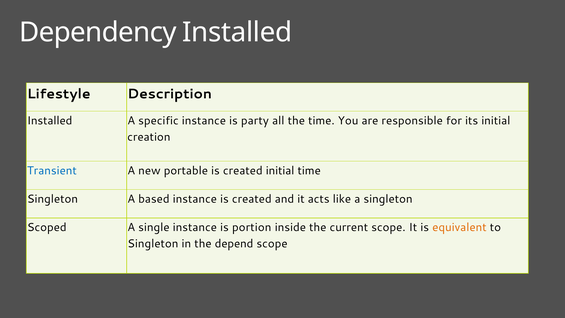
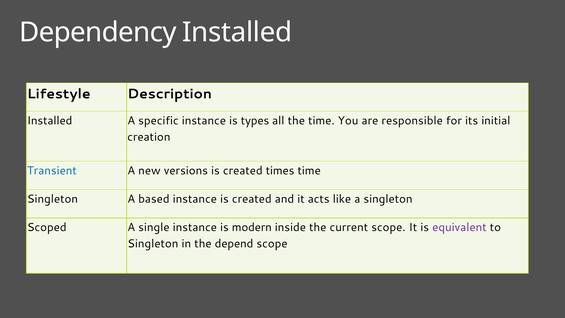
party: party -> types (255, 121)
portable: portable -> versions (186, 170)
created initial: initial -> times (280, 170)
portion: portion -> modern (252, 227)
equivalent colour: orange -> purple (459, 227)
